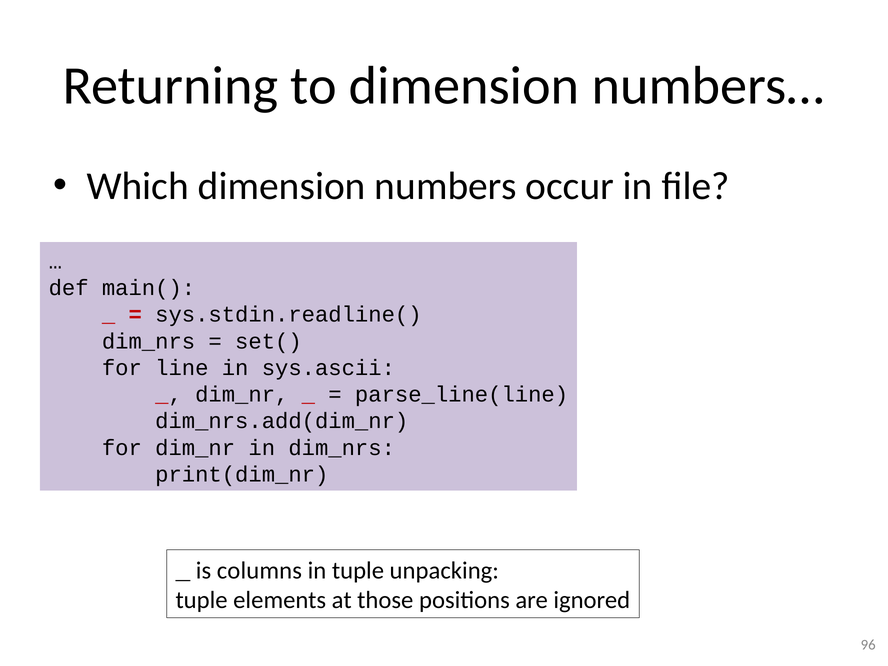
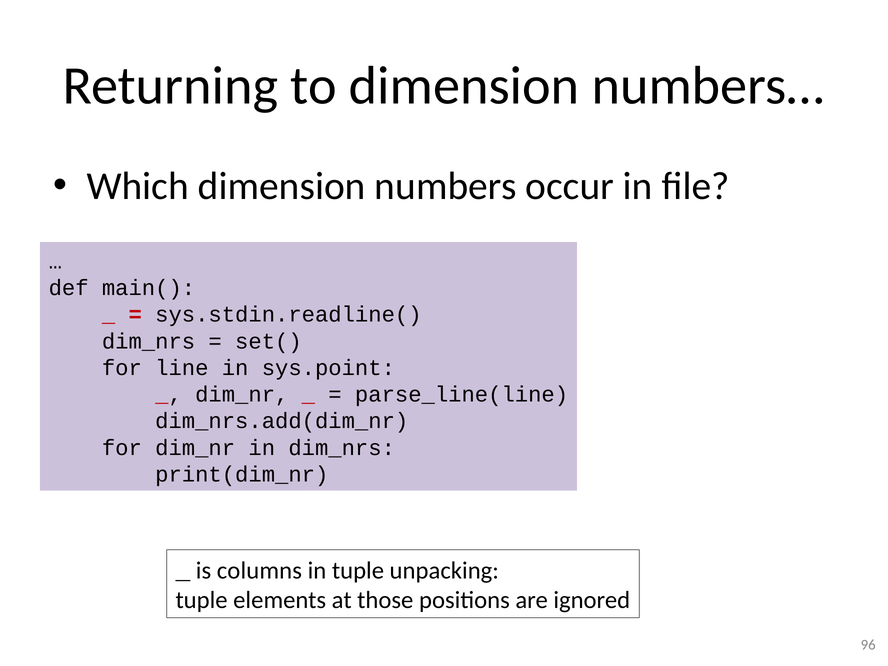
sys.ascii: sys.ascii -> sys.point (328, 368)
